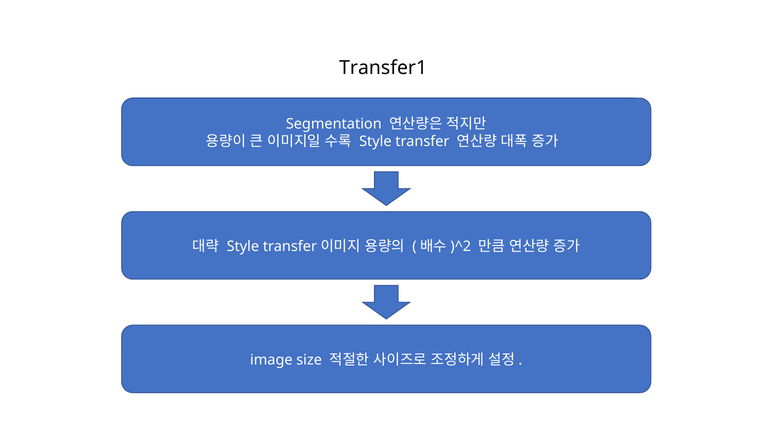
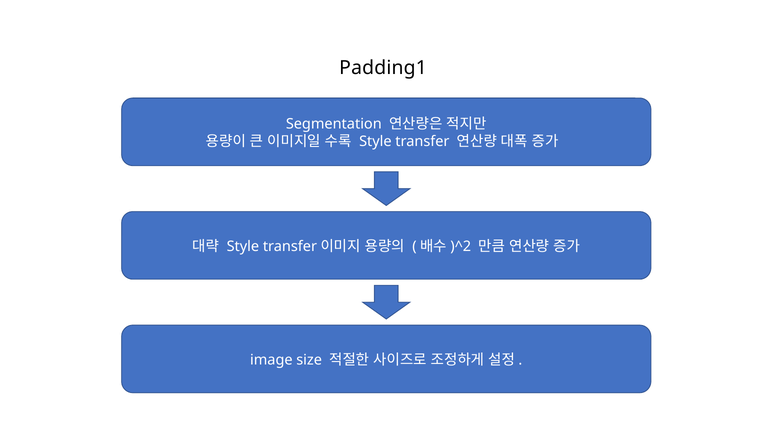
Transfer1: Transfer1 -> Padding1 (383, 68)
